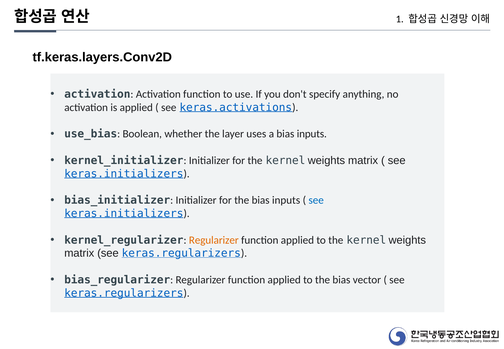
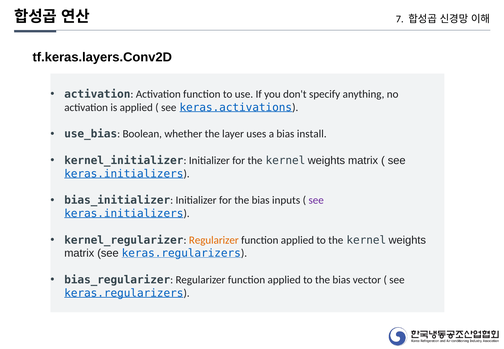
1: 1 -> 7 (400, 19)
a bias inputs: inputs -> install (312, 134)
see colour: blue -> purple (316, 200)
